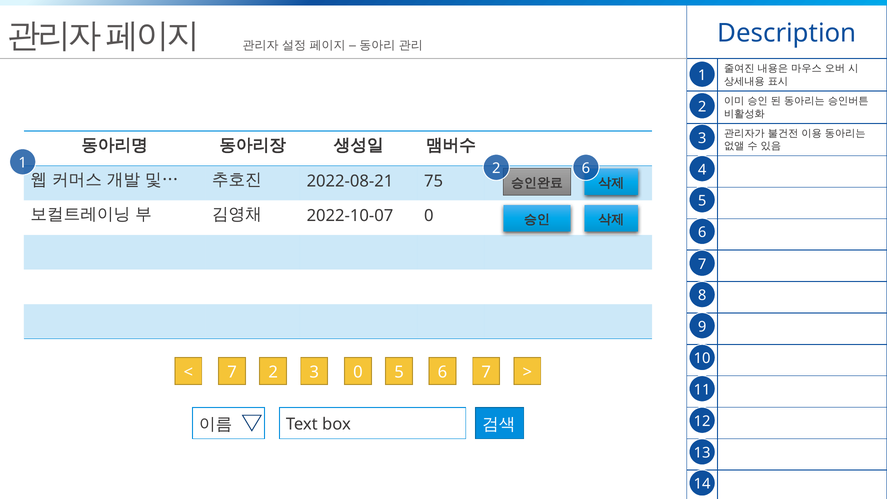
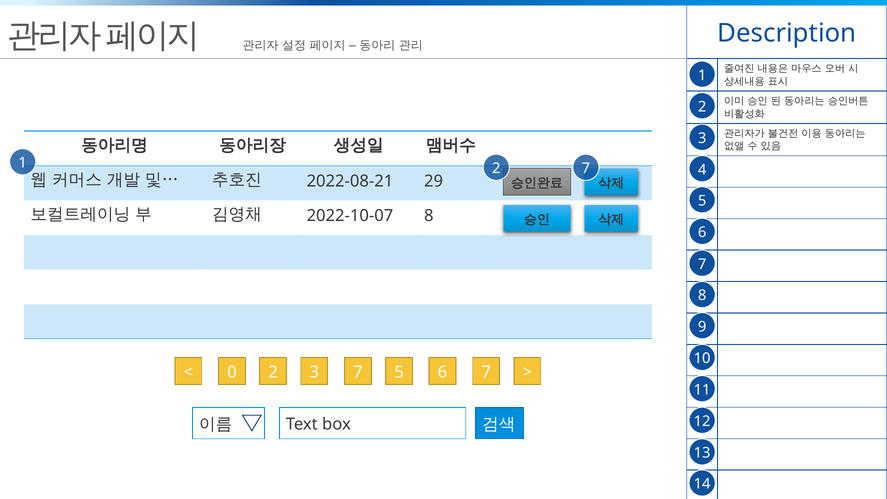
2 6: 6 -> 7 (586, 168)
75: 75 -> 29 (434, 181)
2022-10-07 0: 0 -> 8 (429, 216)
7: 7 -> 0 (232, 372)
3 0: 0 -> 7 (358, 372)
